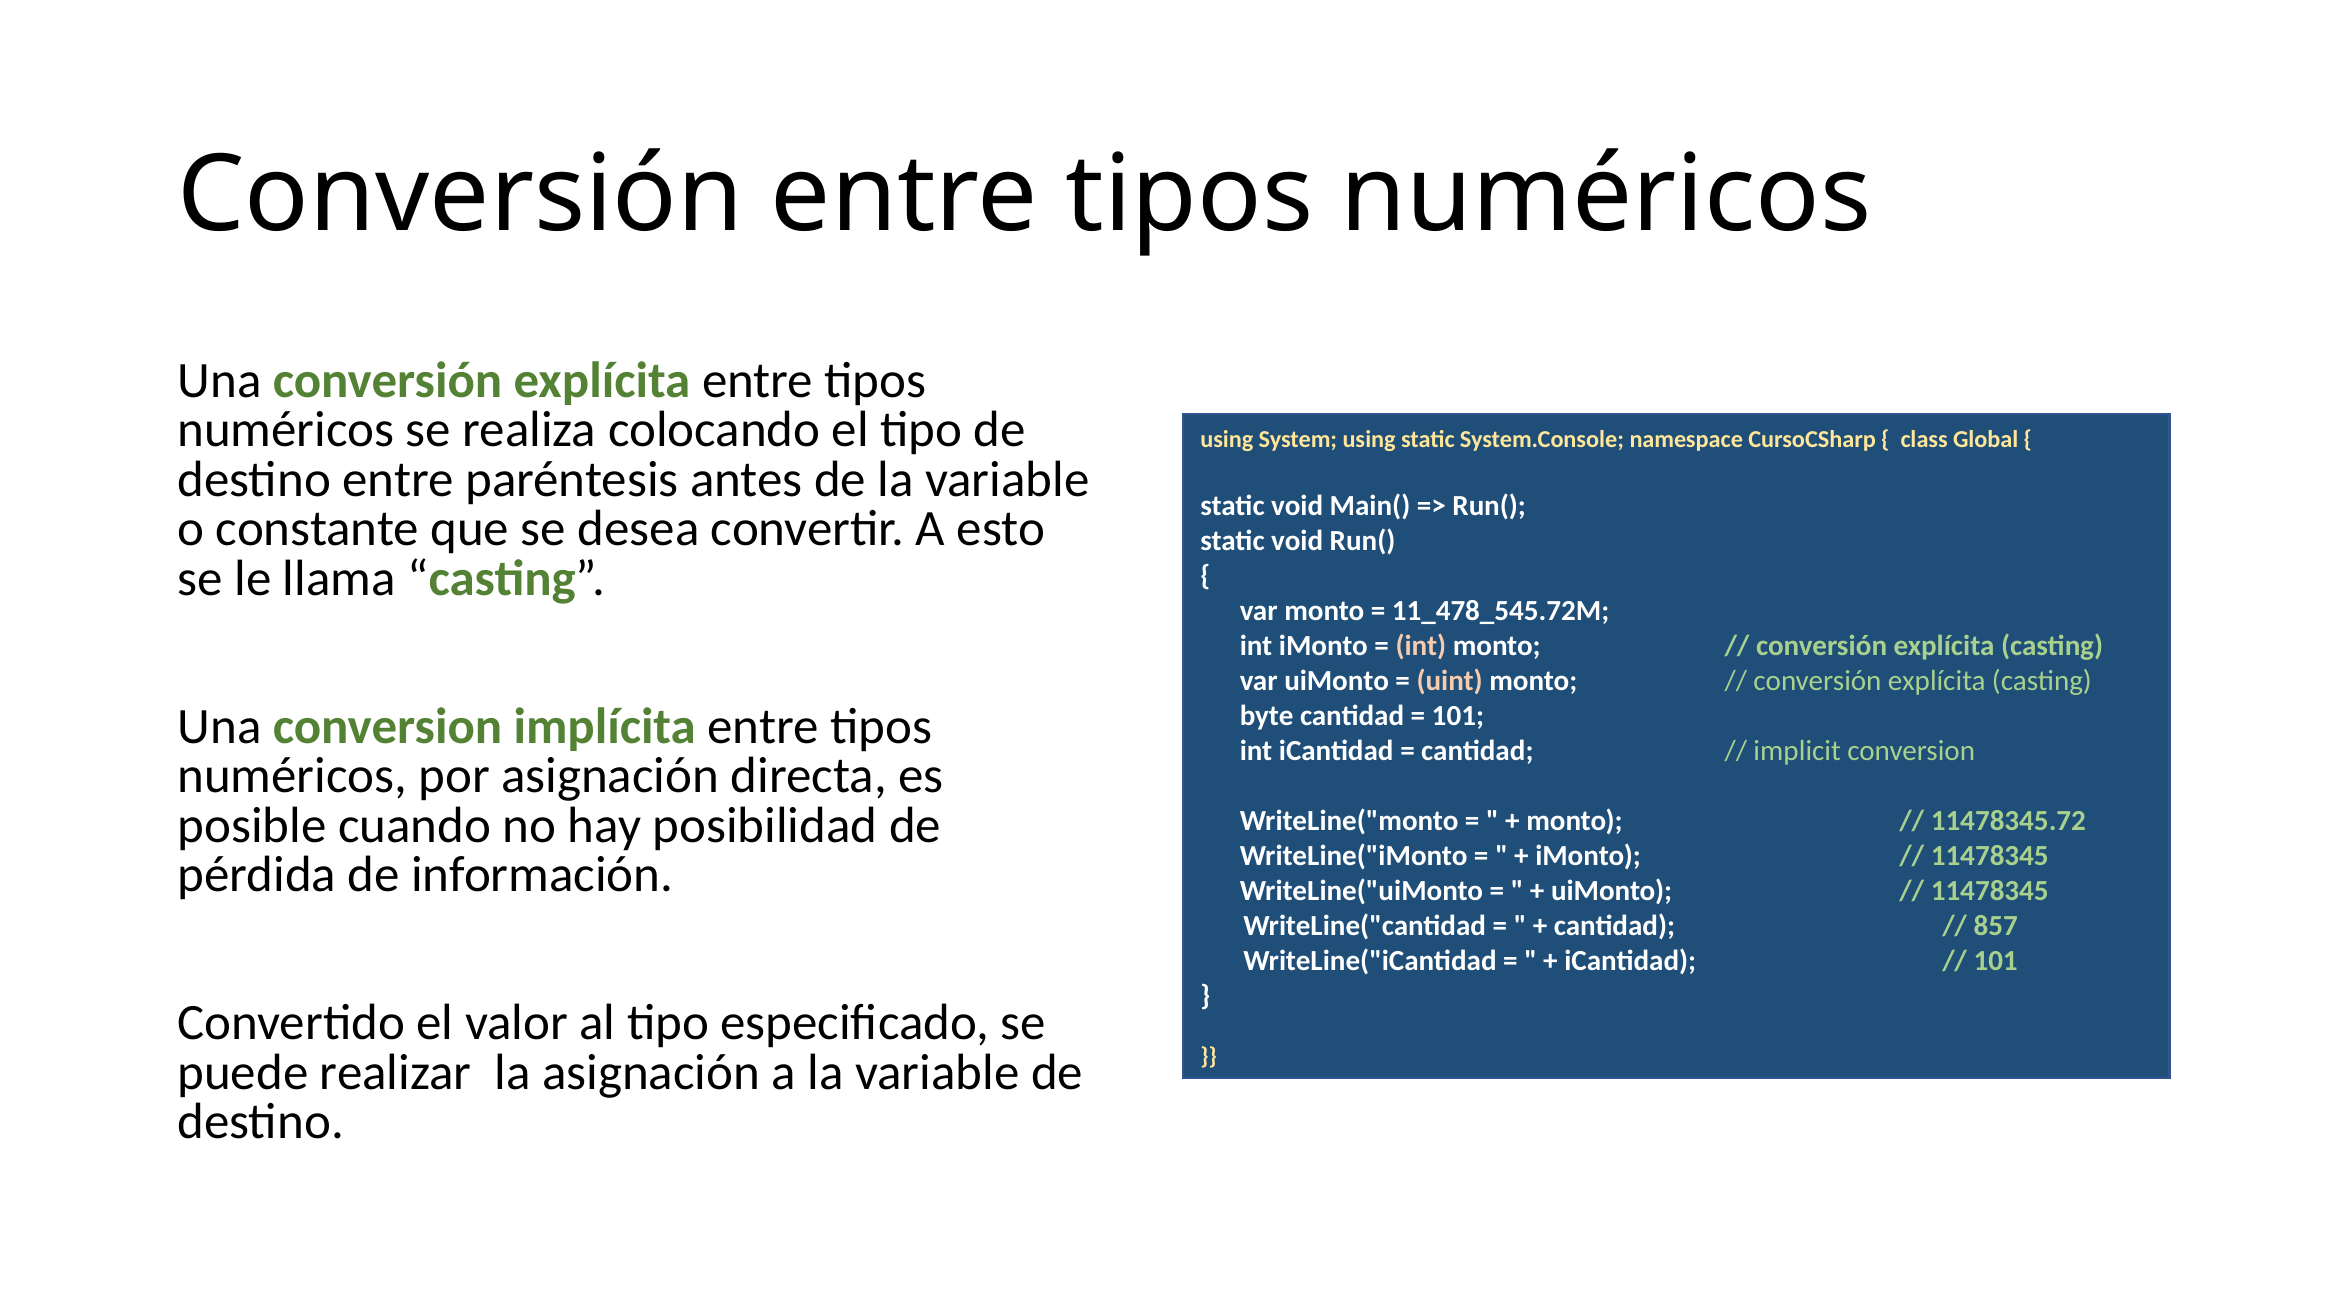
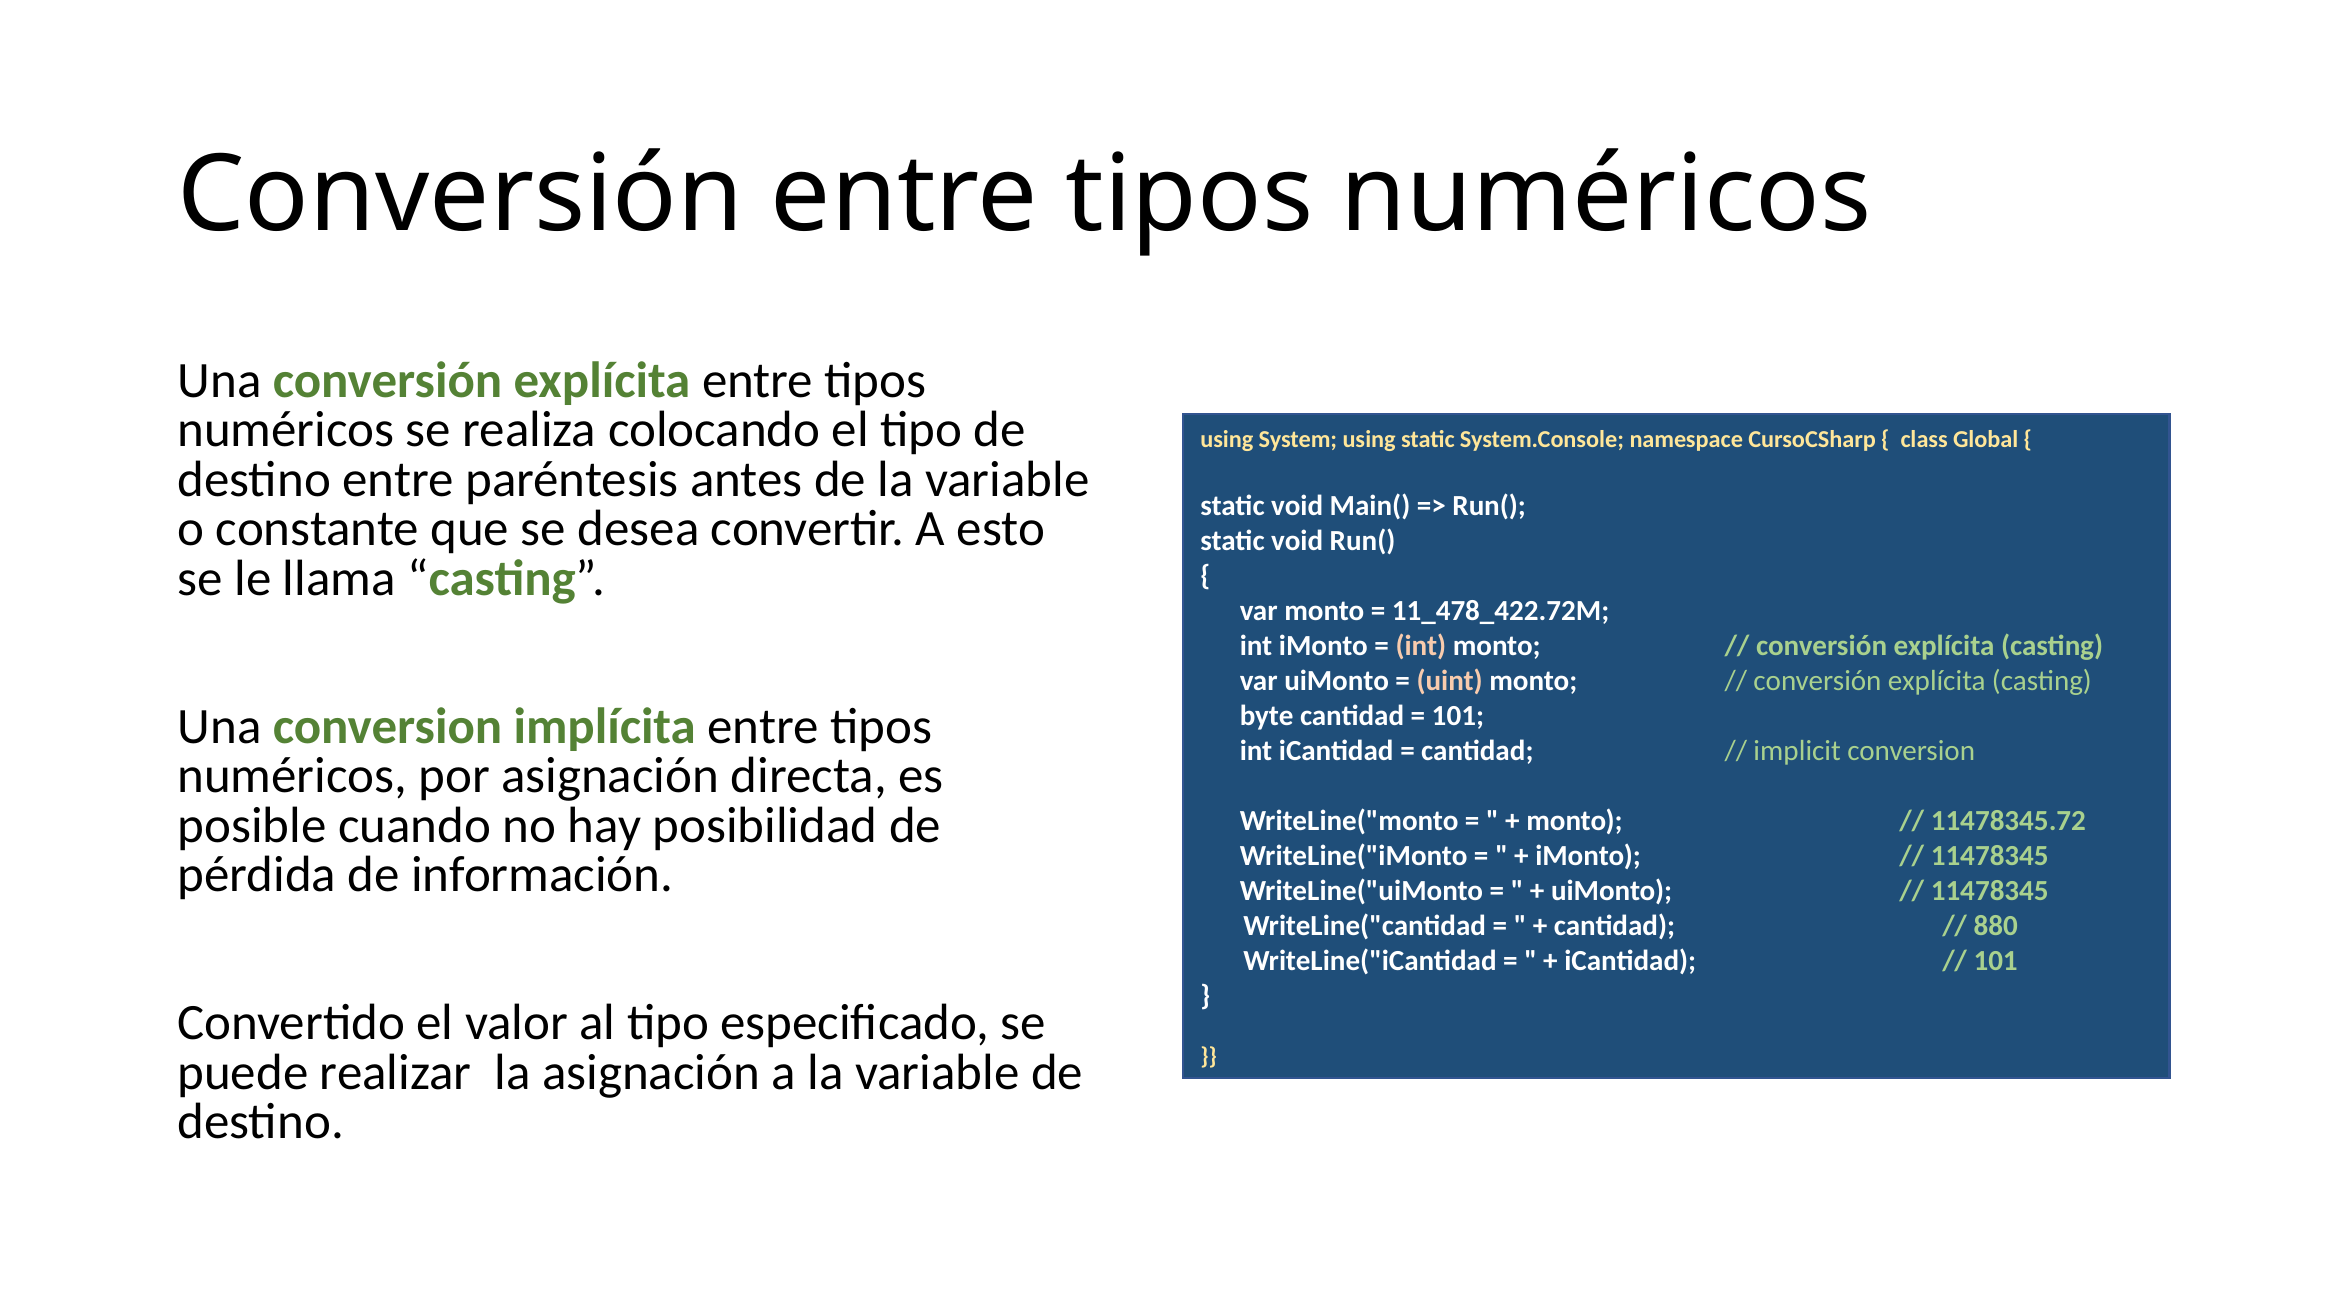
11_478_545.72M: 11_478_545.72M -> 11_478_422.72M (1501, 611)
857: 857 -> 880 (1996, 926)
